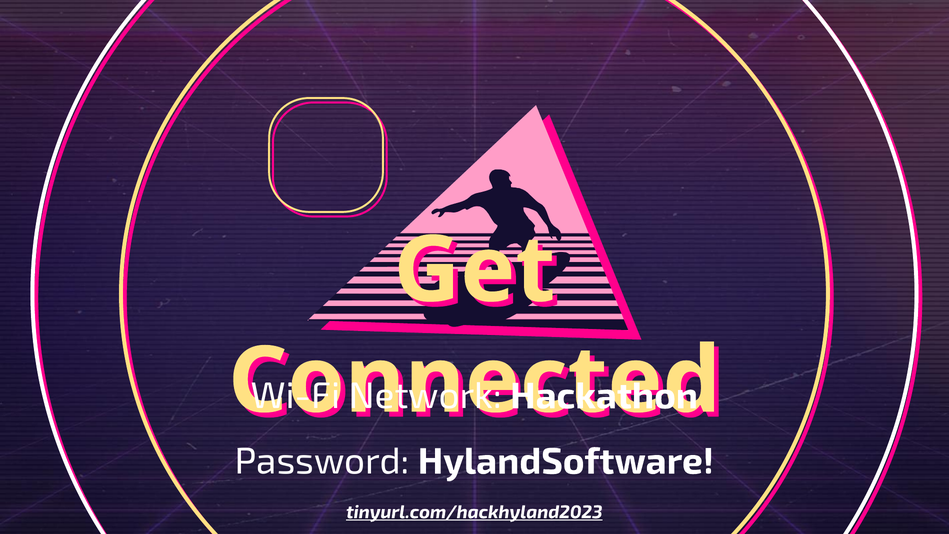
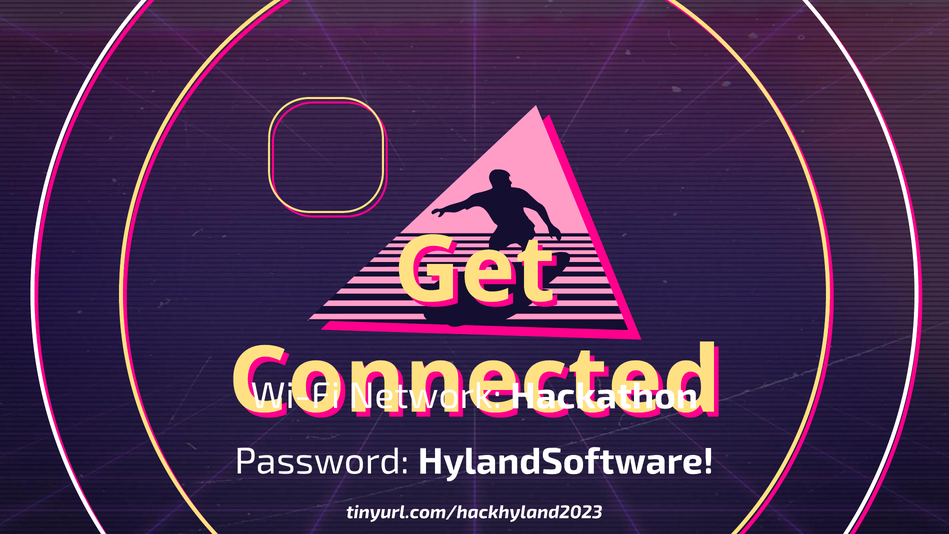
tinyurl.com/hackhyland2023 underline: present -> none (474, 512)
